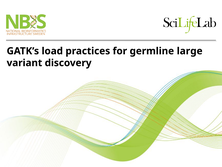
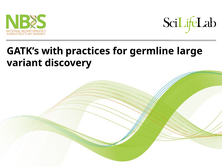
load: load -> with (52, 51)
